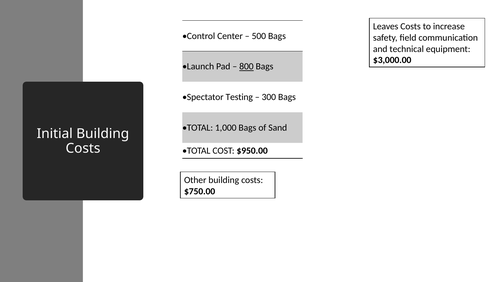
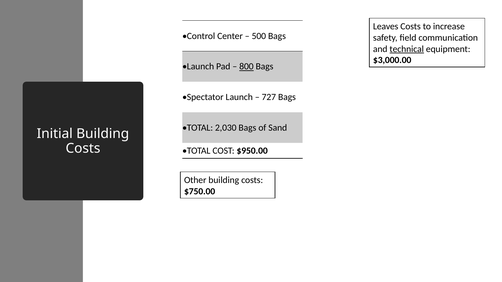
technical underline: none -> present (407, 49)
Spectator Testing: Testing -> Launch (239, 97)
300: 300 -> 727 (269, 97)
1,000: 1,000 -> 2,030 (226, 128)
